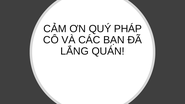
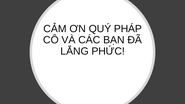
QUÁN: QUÁN -> PHỨC (108, 51)
